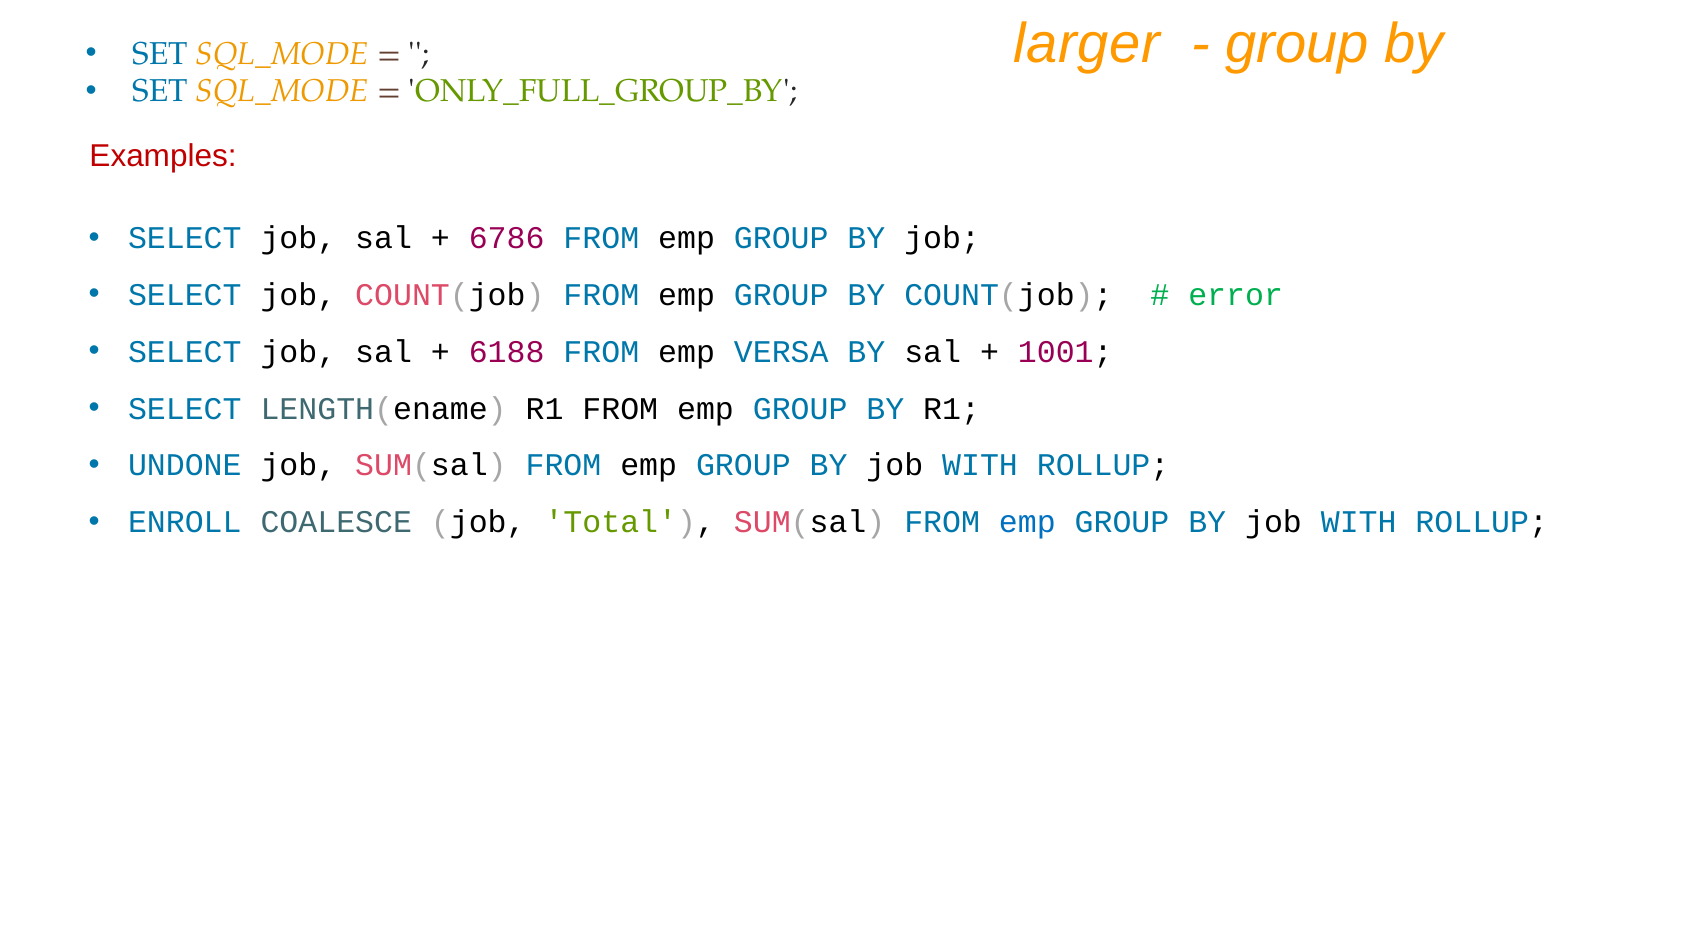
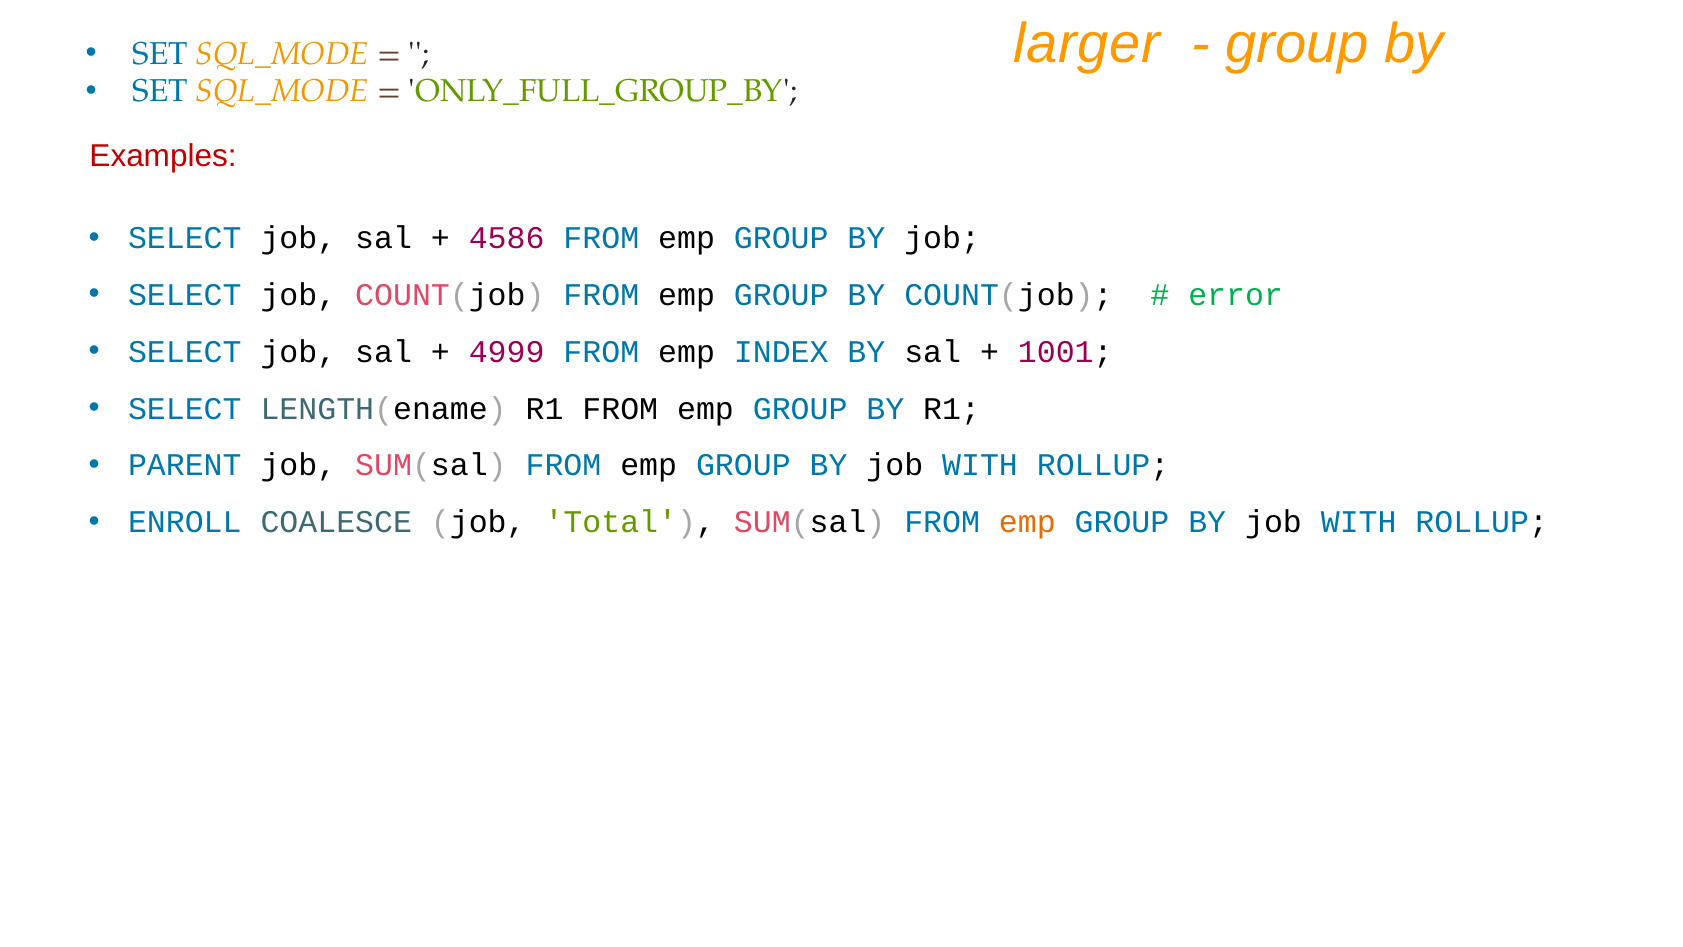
6786: 6786 -> 4586 (507, 238)
6188: 6188 -> 4999 (507, 352)
VERSA: VERSA -> INDEX (781, 352)
UNDONE: UNDONE -> PARENT (185, 465)
emp colour: blue -> orange (1027, 522)
